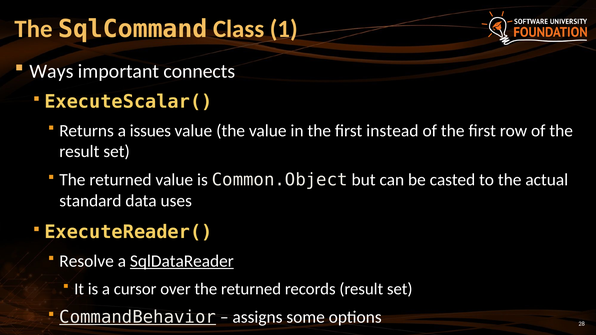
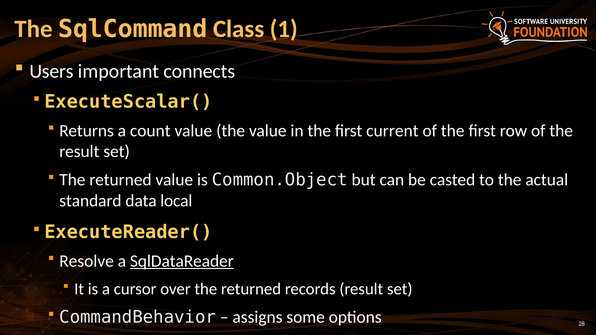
Ways: Ways -> Users (52, 71)
issues: issues -> count (150, 131)
instead: instead -> current (392, 131)
uses: uses -> local (176, 201)
CommandBehavior underline: present -> none (138, 317)
